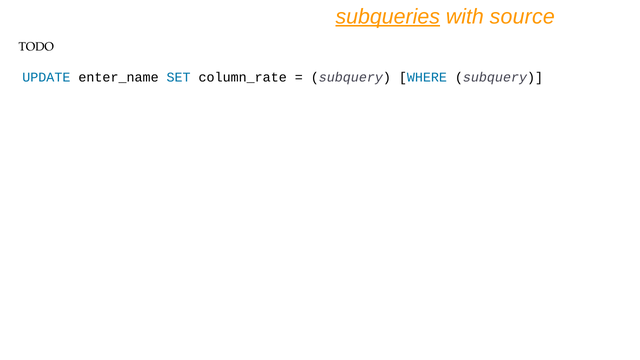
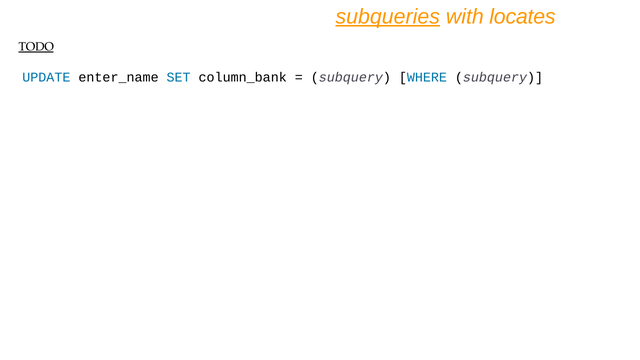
source: source -> locates (522, 17)
TODO underline: none -> present (36, 47)
column_rate: column_rate -> column_bank (243, 78)
